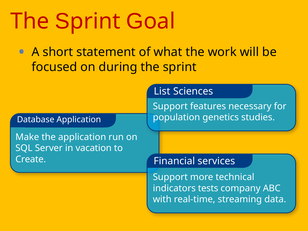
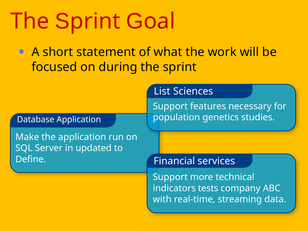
vacation: vacation -> updated (94, 148)
Create: Create -> Define (31, 159)
